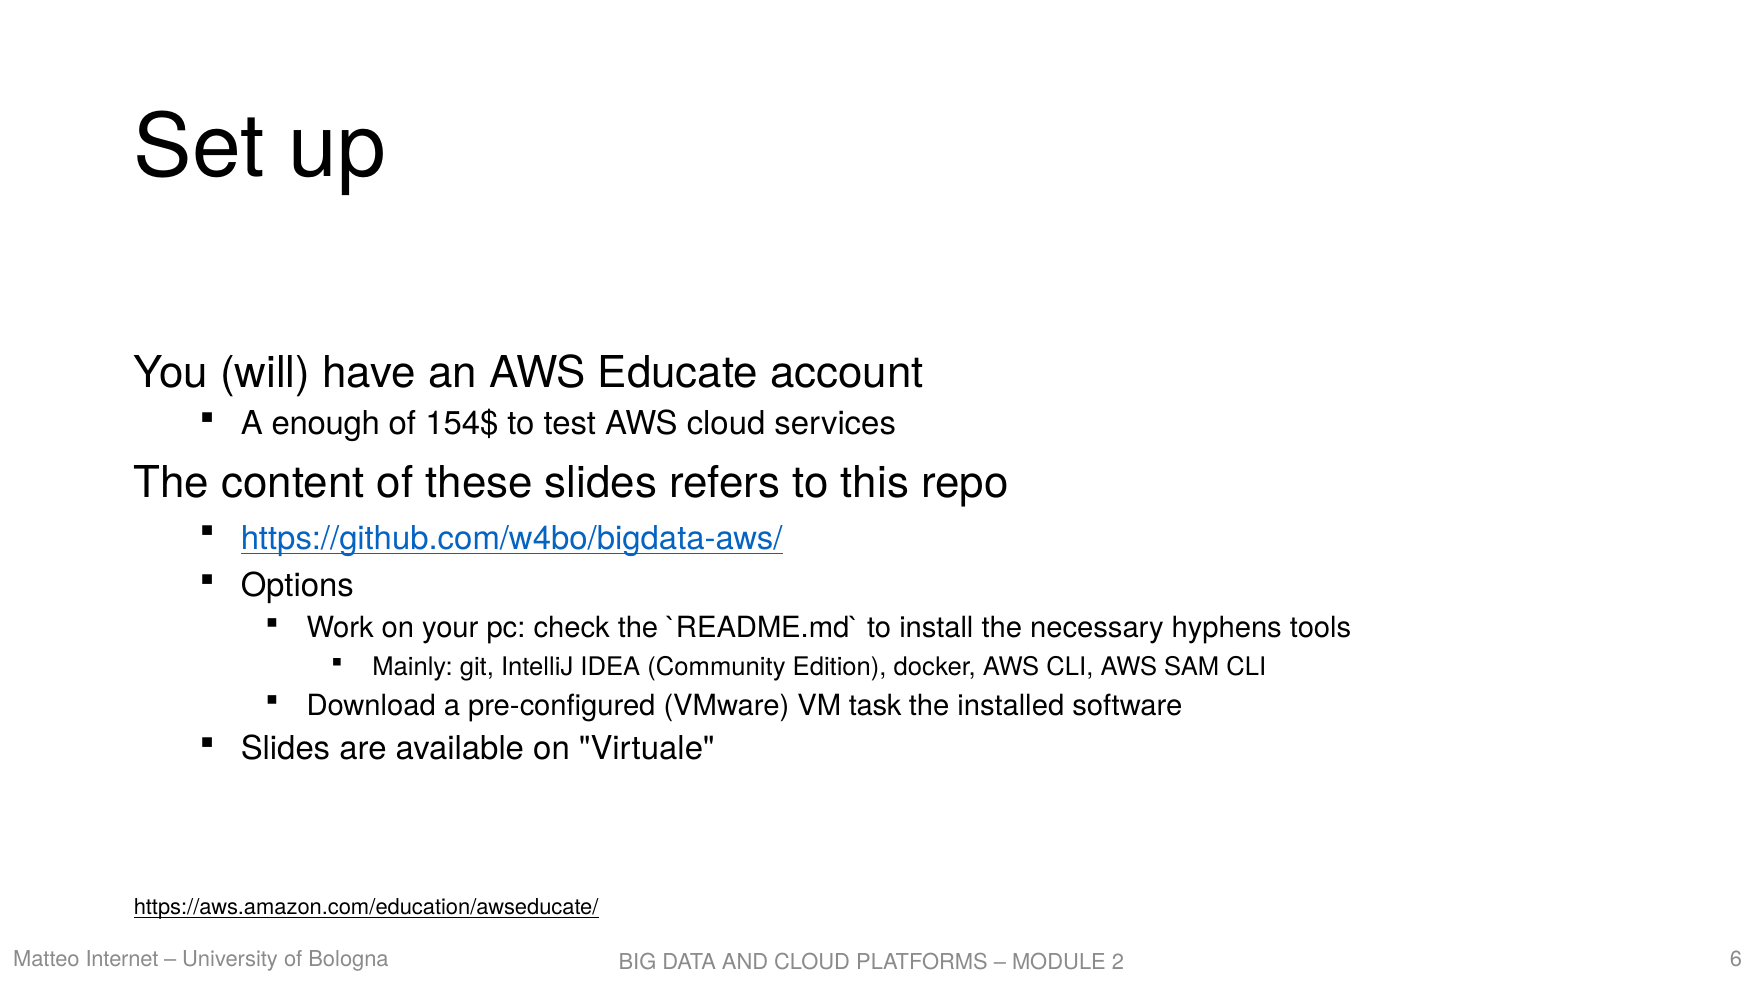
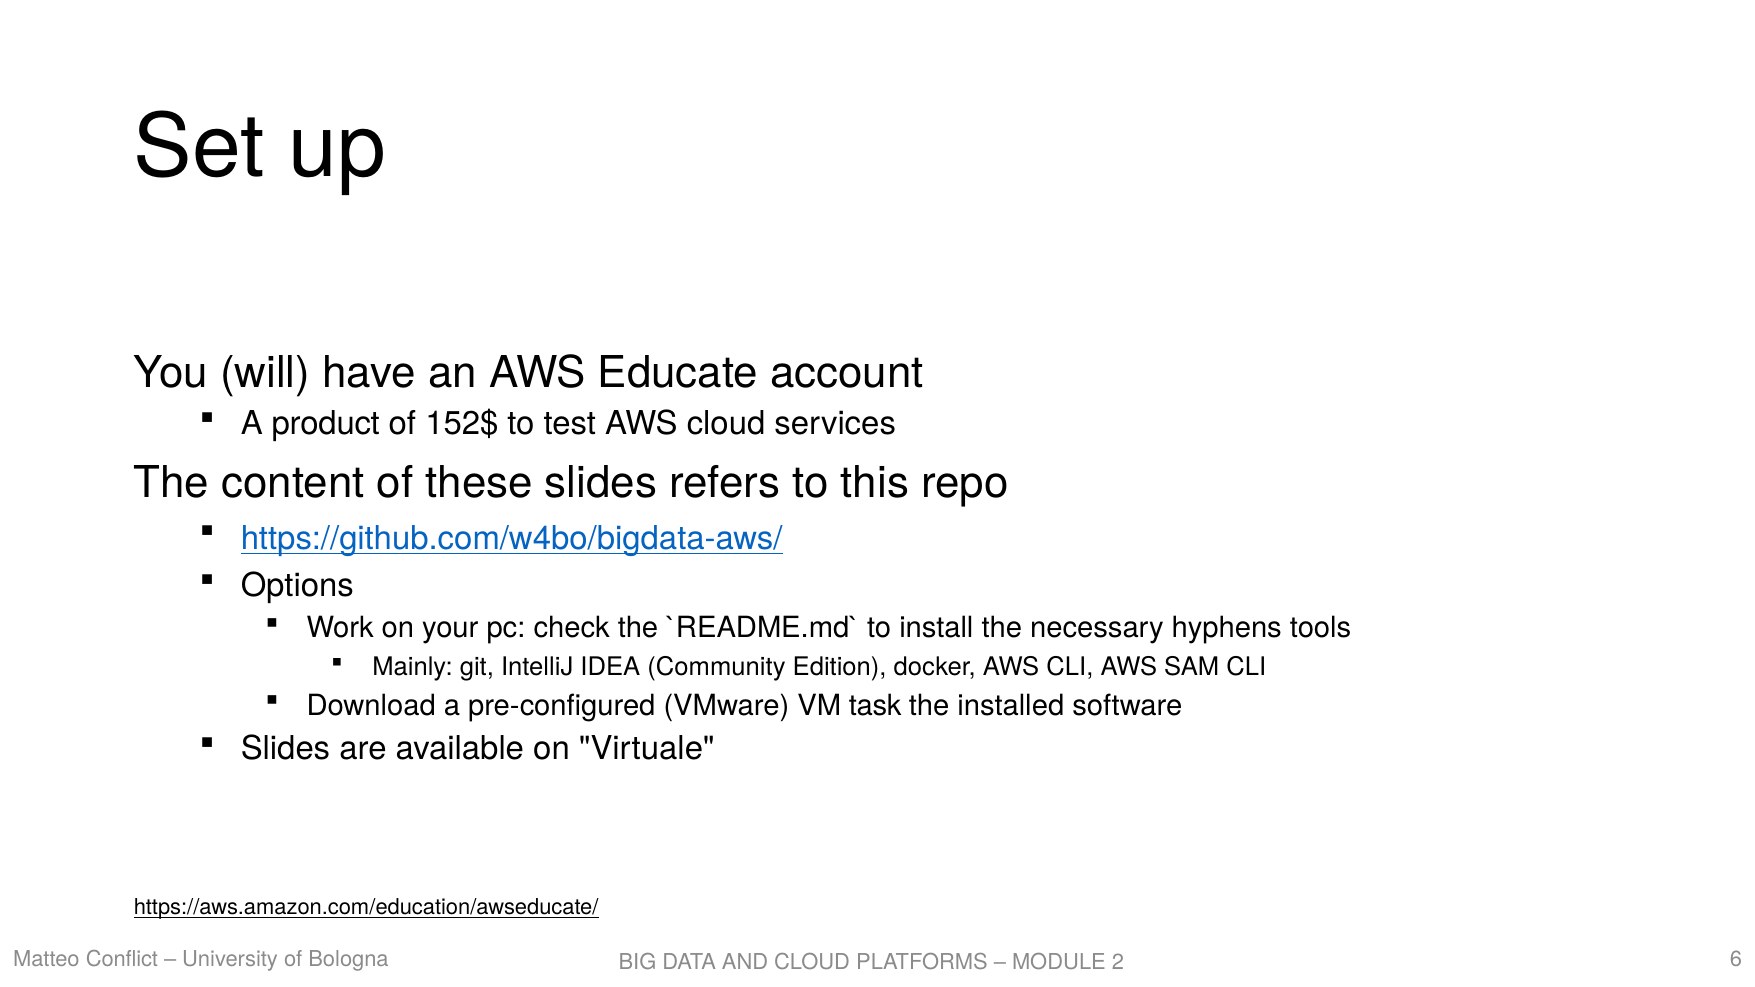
enough: enough -> product (326, 424)
154$: 154$ -> 152$ (462, 424)
Internet: Internet -> Conflict (122, 960)
